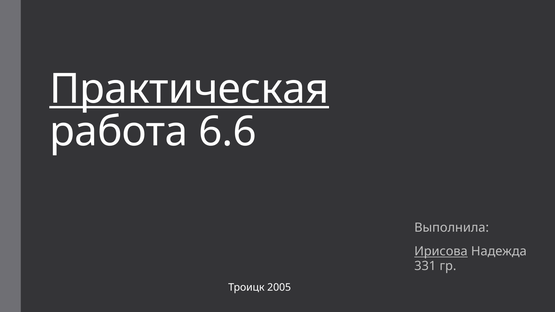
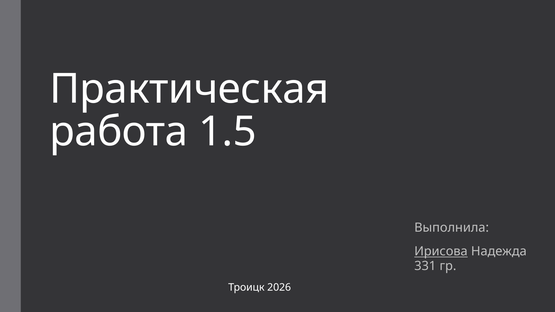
Практическая underline: present -> none (189, 89)
6.6: 6.6 -> 1.5 (228, 132)
2005: 2005 -> 2026 (279, 288)
